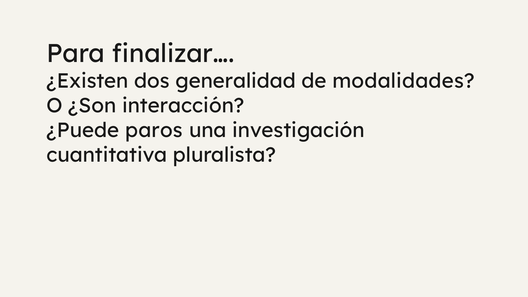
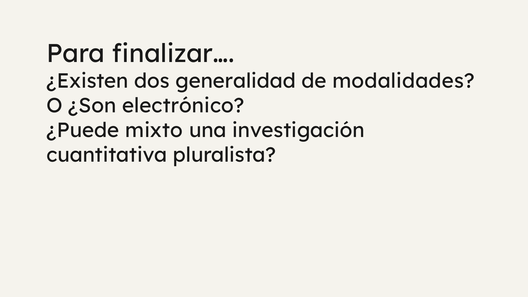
interacción: interacción -> electrónico (183, 106)
paros: paros -> mixto (154, 130)
